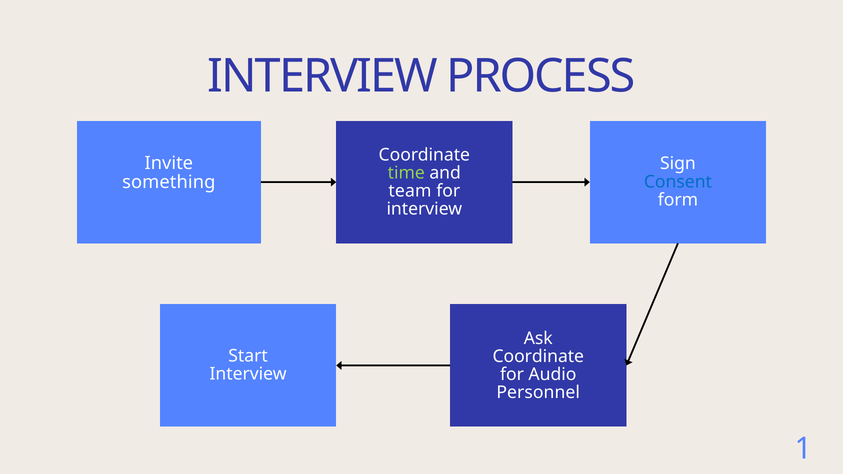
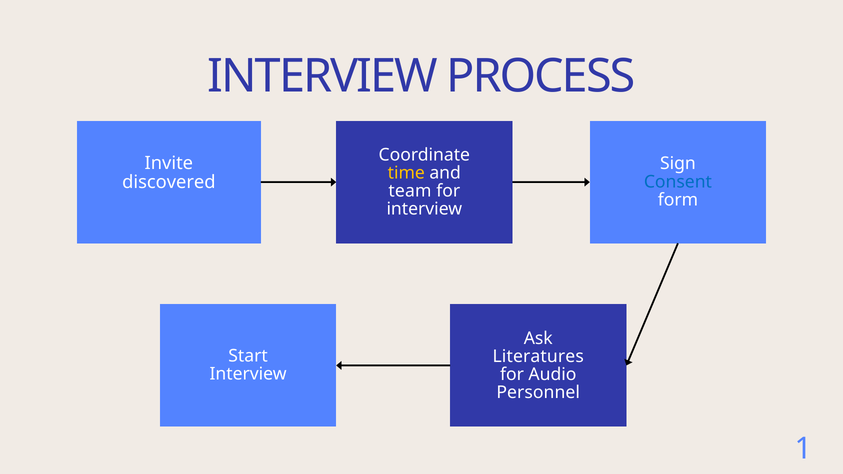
time colour: light green -> yellow (406, 173)
something: something -> discovered (169, 182)
Coordinate: Coordinate -> Literatures (538, 356)
